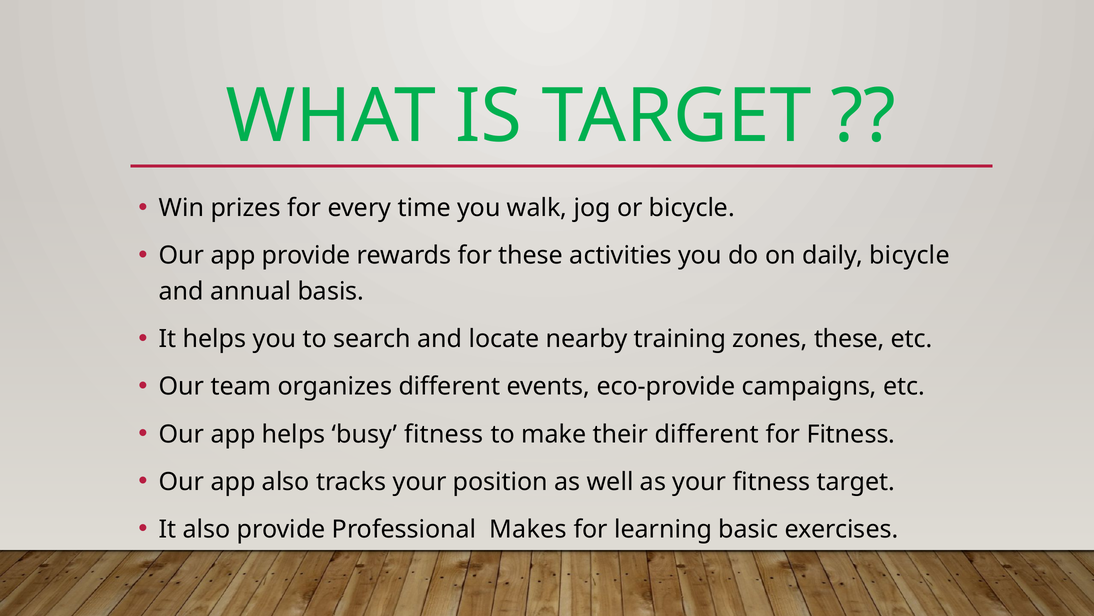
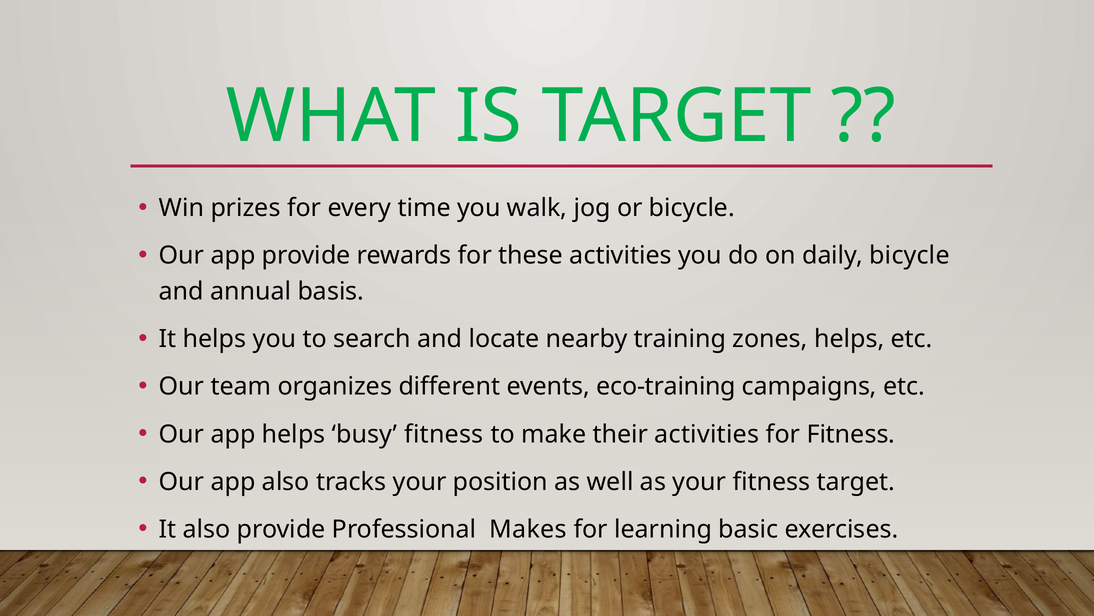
zones these: these -> helps (849, 339)
eco-provide: eco-provide -> eco-training (666, 386)
their different: different -> activities (707, 434)
